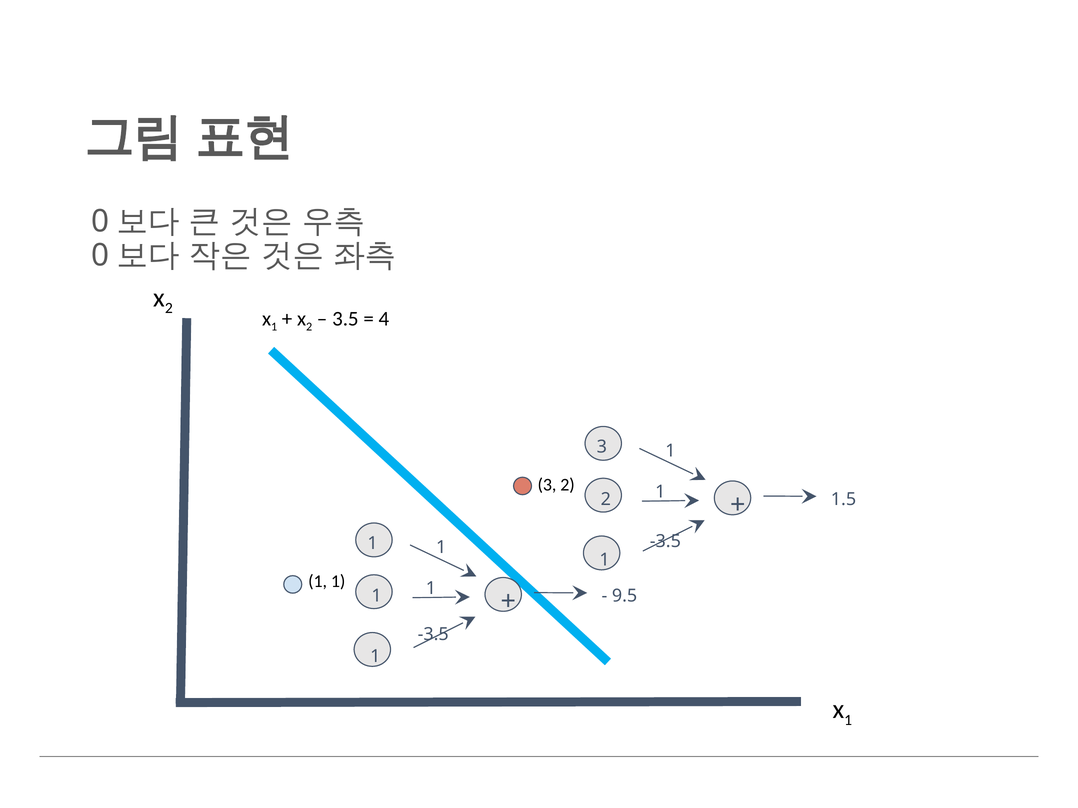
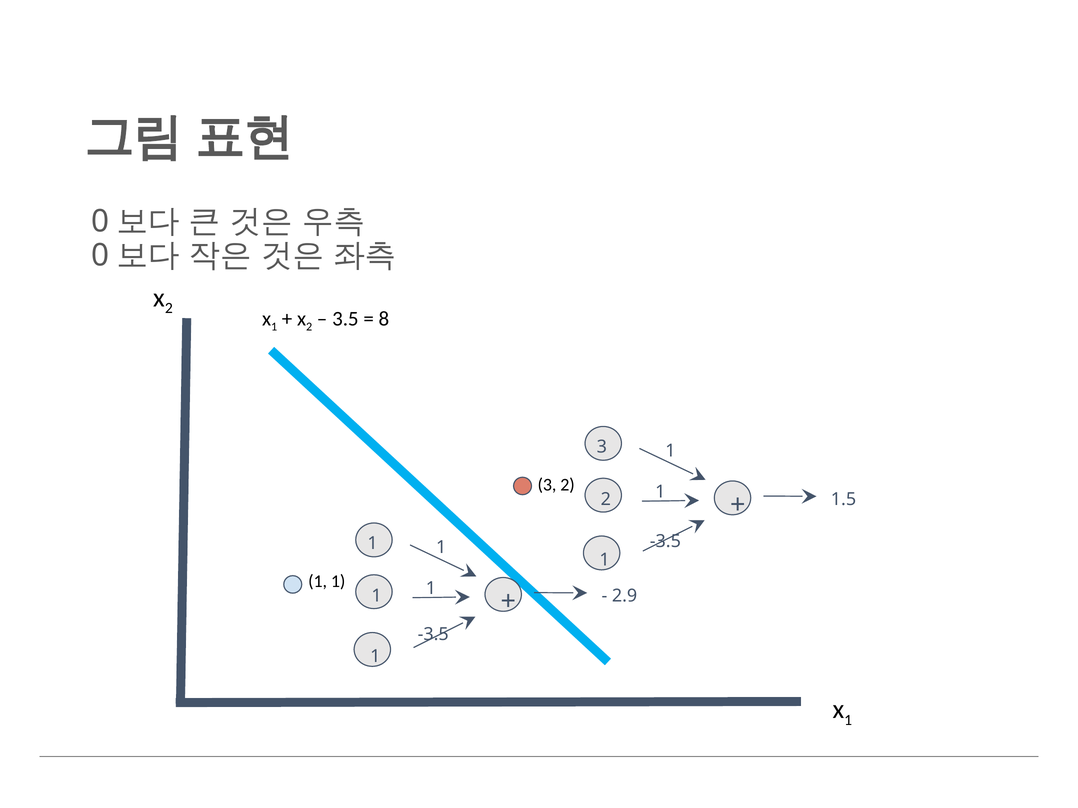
4: 4 -> 8 (384, 319)
9.5: 9.5 -> 2.9 (625, 596)
